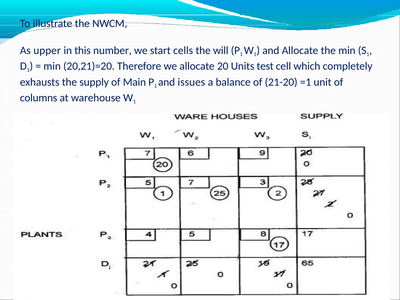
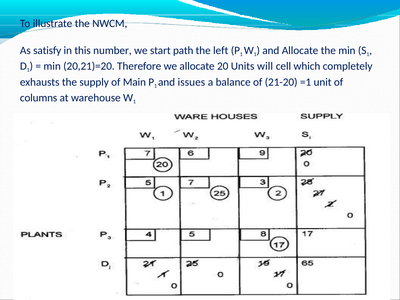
upper: upper -> satisfy (47, 50)
cells: cells -> path (183, 50)
will: will -> left (221, 50)
test: test -> will (265, 66)
